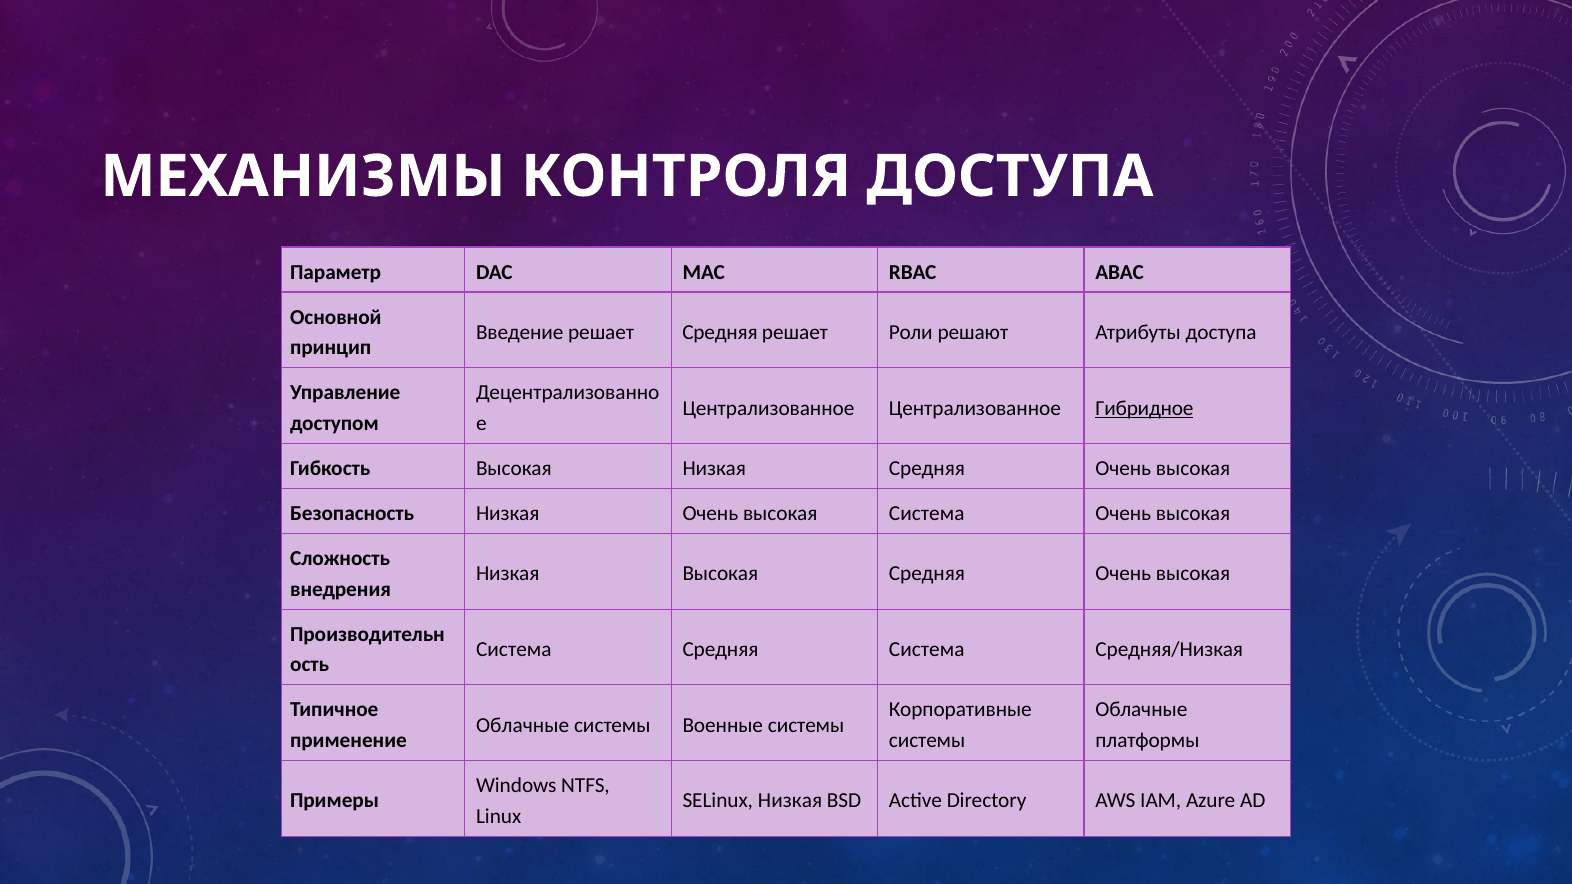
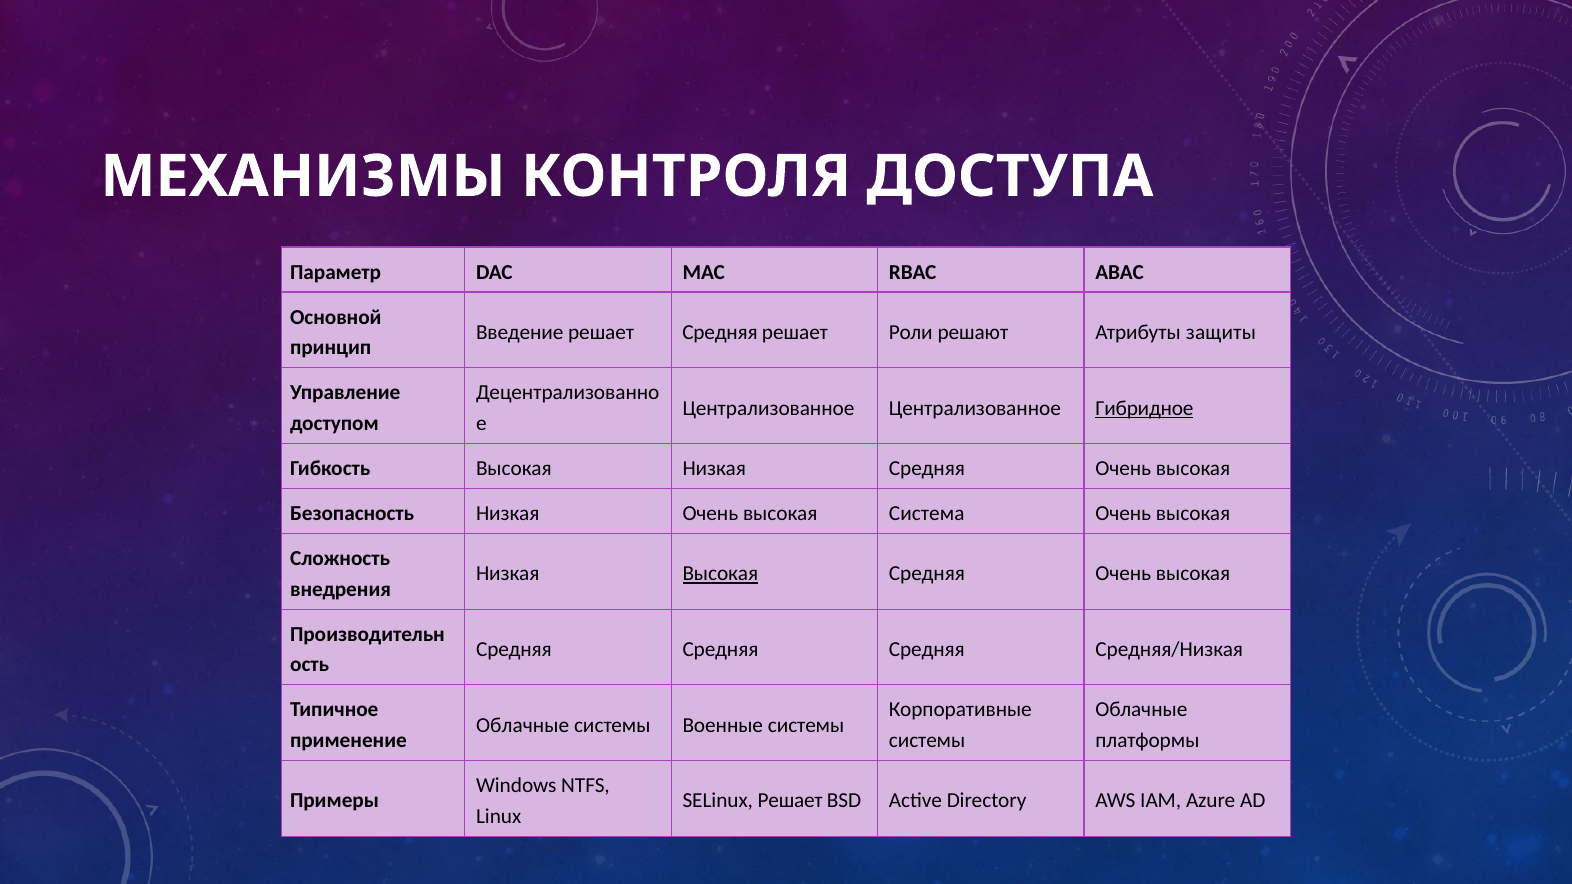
Атрибуты доступа: доступа -> защиты (1221, 333)
Высокая underline: none -> present (720, 574)
Система: Система -> Средняя (514, 650)
Система: Система -> Средняя (927, 650)
SELinux Низкая: Низкая -> Решает (790, 801)
